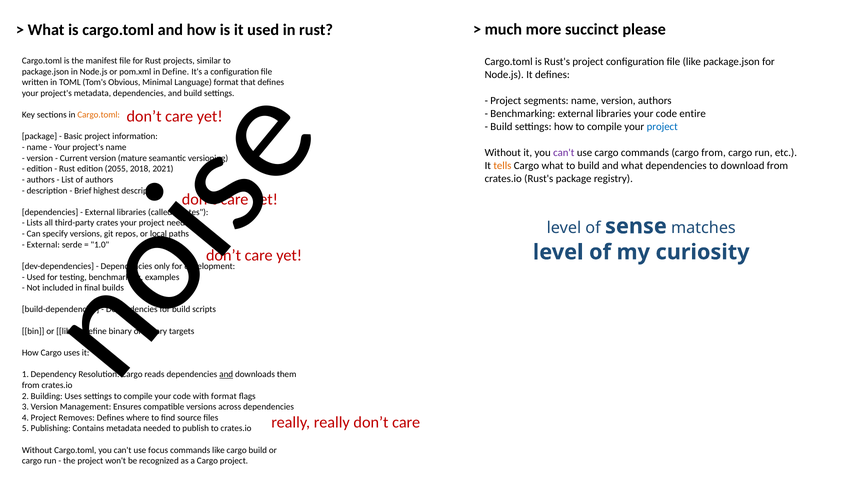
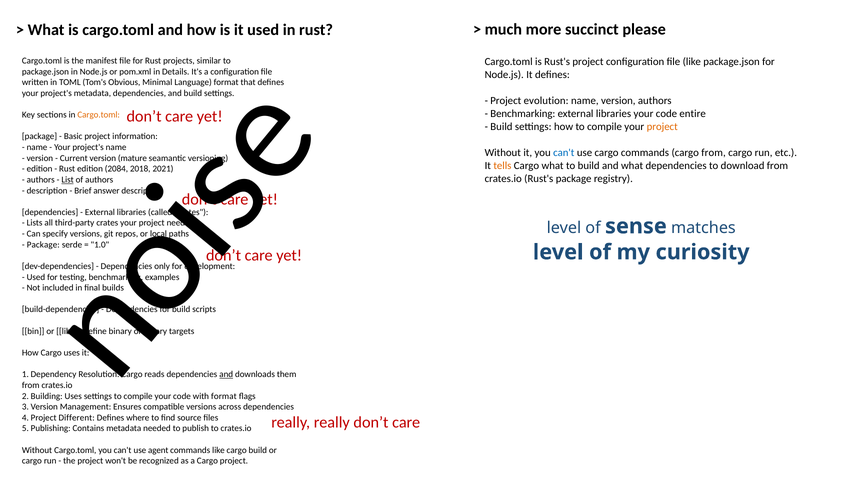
in Define: Define -> Details (176, 72)
segments: segments -> evolution (546, 101)
project colour: blue -> orange (662, 127)
can't colour: purple -> blue (564, 153)
2055: 2055 -> 2084 (116, 169)
List underline: none -> present (68, 180)
highest: highest -> answer (106, 191)
External: External -> Package (43, 245)
Removes: Removes -> Different (77, 418)
focus: focus -> agent (158, 451)
